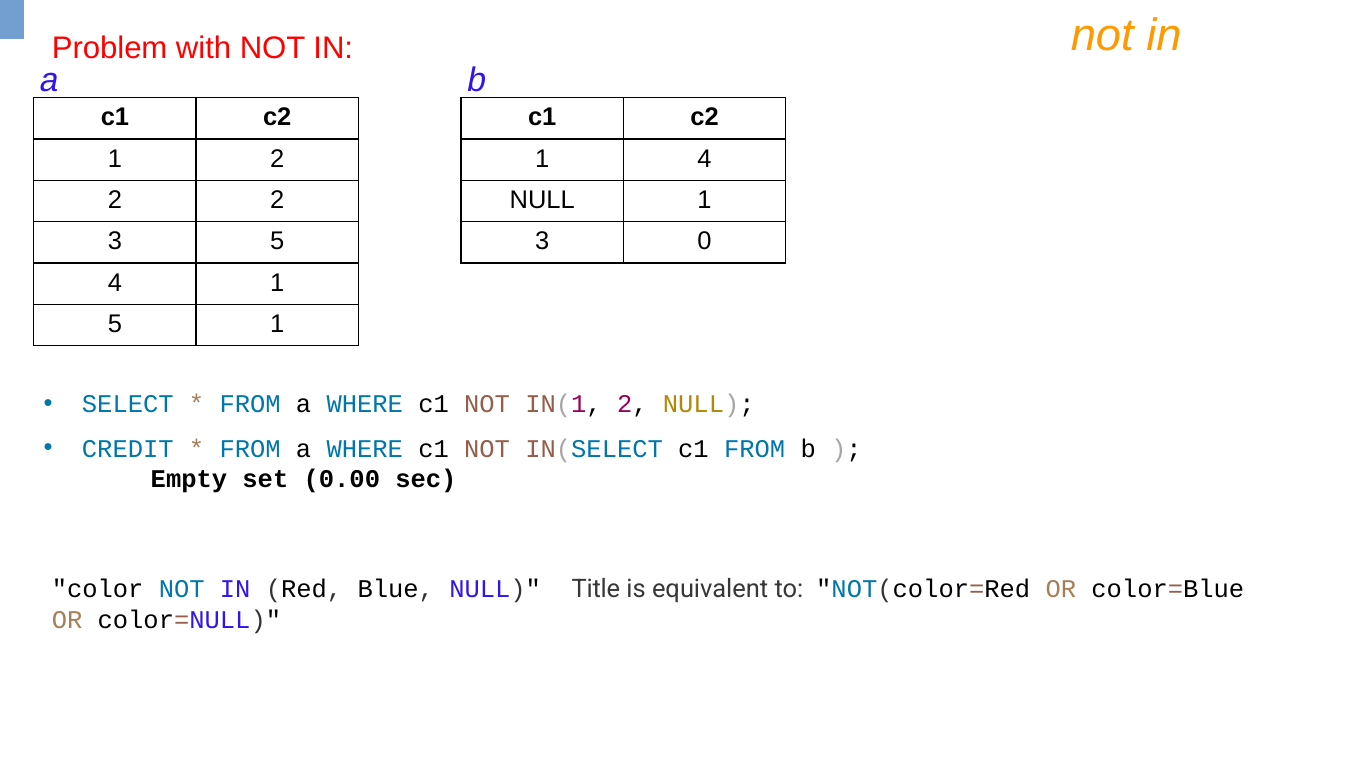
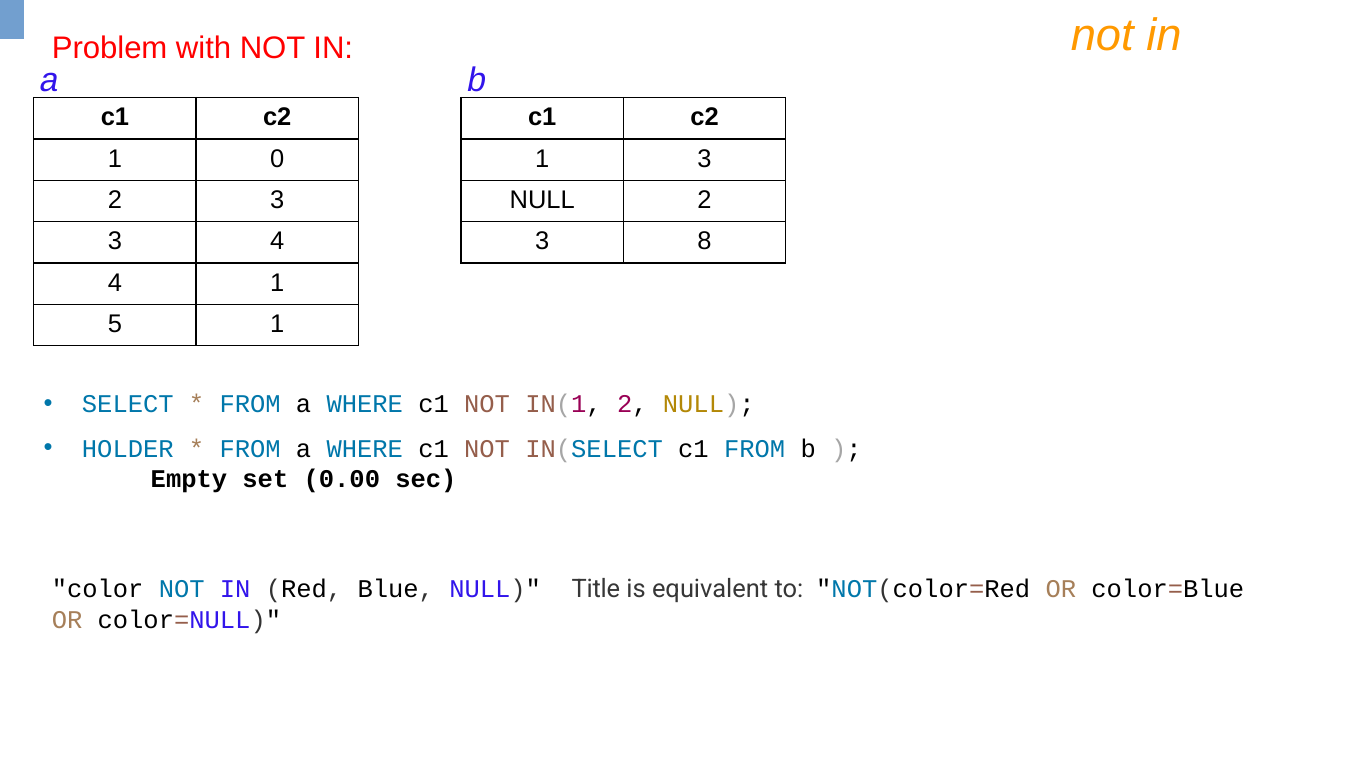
1 2: 2 -> 0 (277, 159)
1 4: 4 -> 3 (705, 159)
2: 2 -> 3 (277, 200)
NULL 1: 1 -> 2 (705, 200)
3 5: 5 -> 4 (277, 241)
0: 0 -> 8 (705, 241)
CREDIT: CREDIT -> HOLDER (128, 448)
